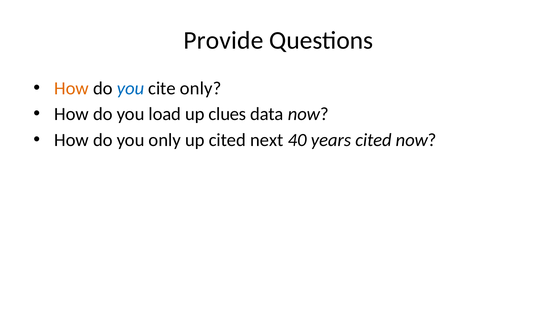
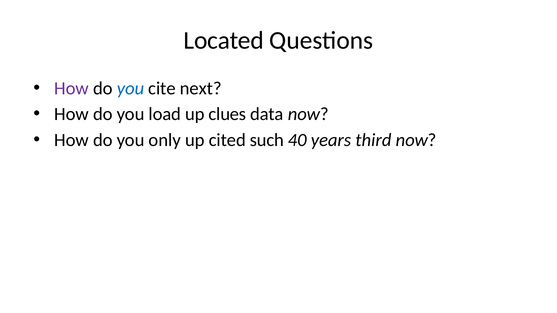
Provide: Provide -> Located (224, 40)
How colour: orange -> purple (72, 88)
cite only: only -> next (201, 88)
next: next -> such (267, 140)
years cited: cited -> third (373, 140)
